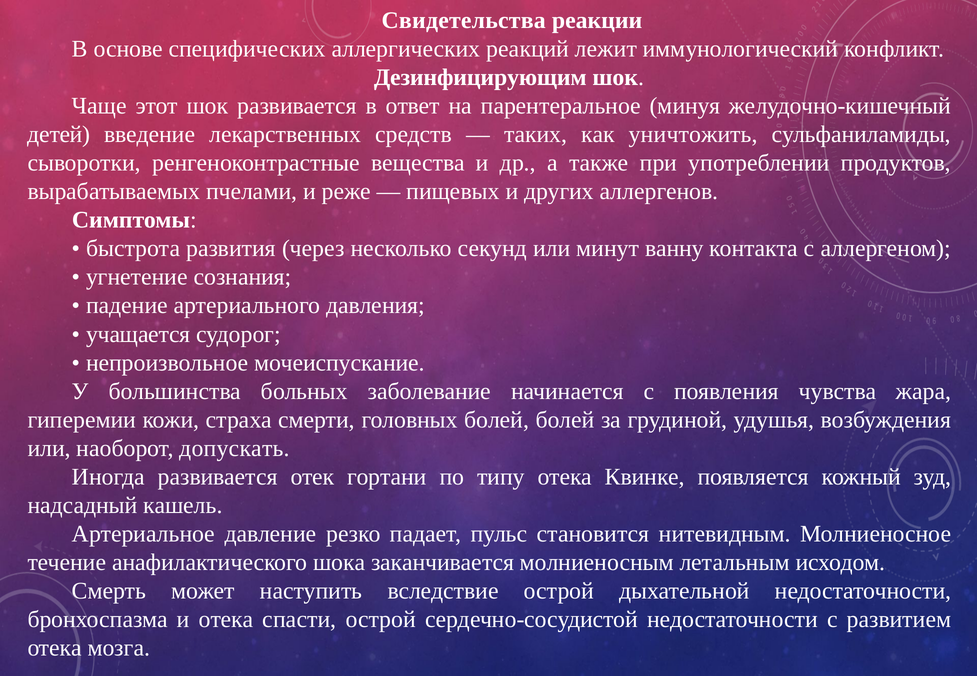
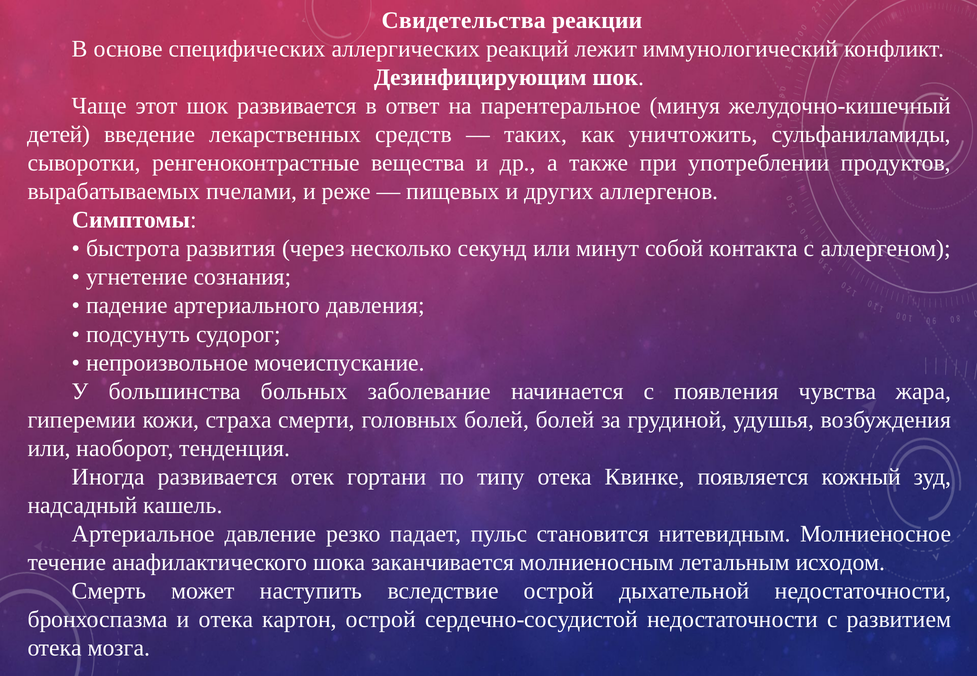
ванну: ванну -> собой (674, 249)
учащается: учащается -> подсунуть (138, 334)
допускать: допускать -> тенденция (235, 449)
спасти: спасти -> картон (300, 620)
